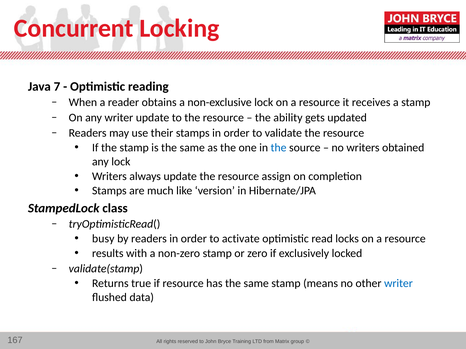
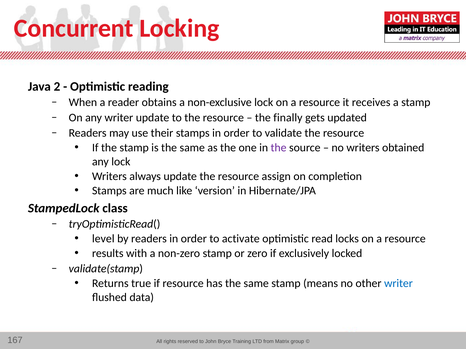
7: 7 -> 2 (57, 87)
ability: ability -> finally (288, 118)
the colour: blue -> purple (279, 148)
busy: busy -> level (103, 239)
